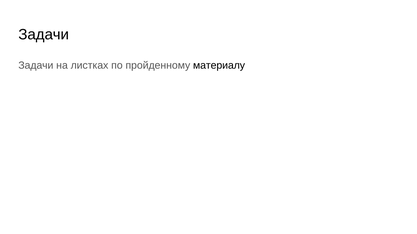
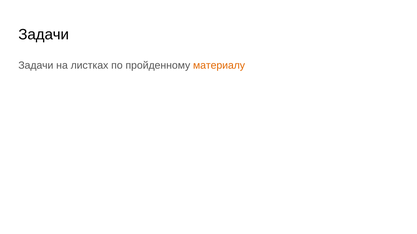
материалу colour: black -> orange (219, 66)
